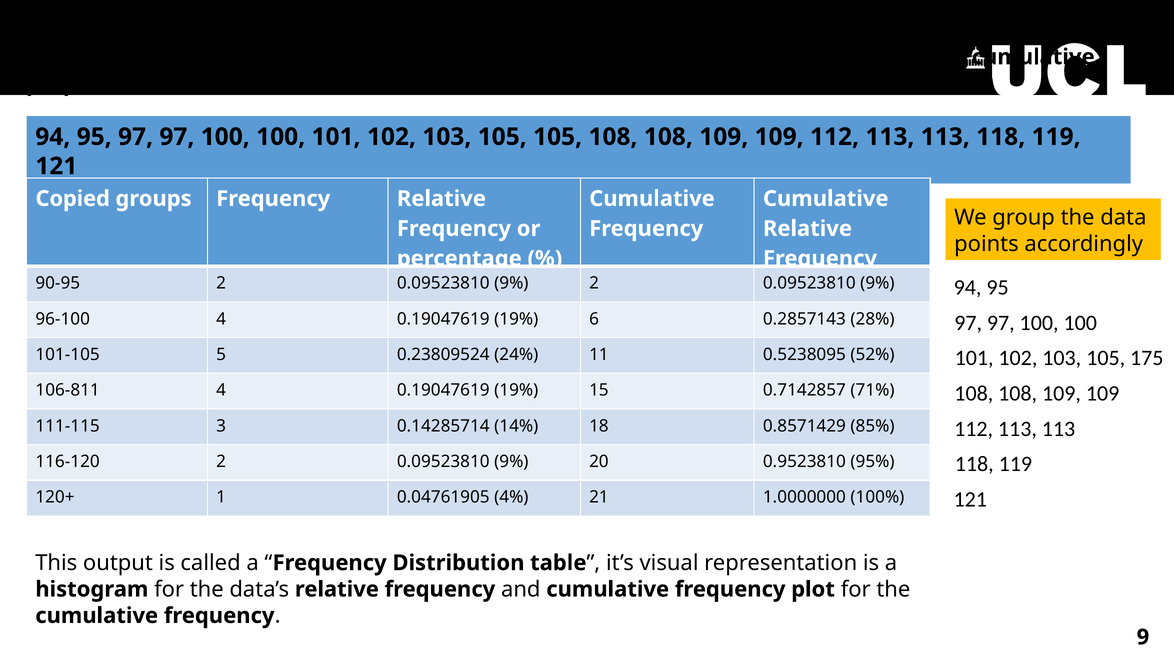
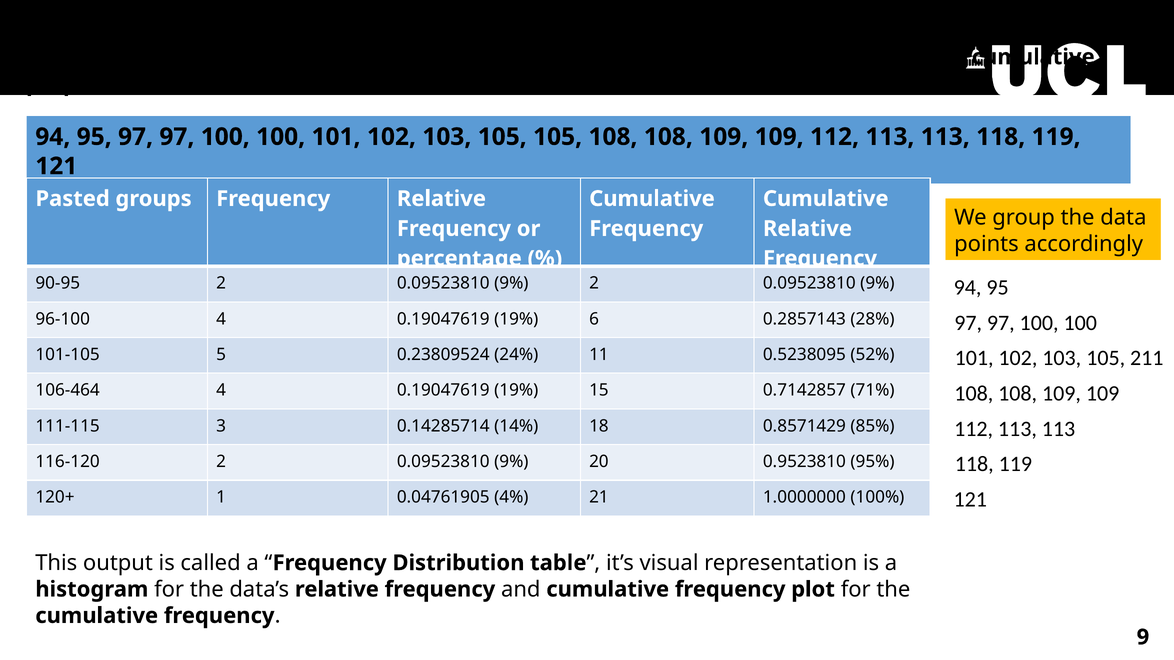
Copied: Copied -> Pasted (73, 199)
175: 175 -> 211 (1147, 358)
106-811: 106-811 -> 106-464 (68, 391)
